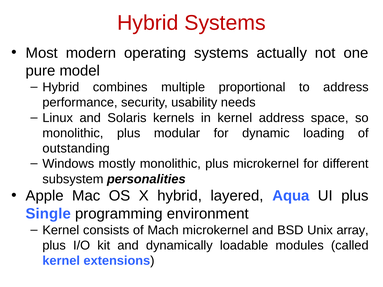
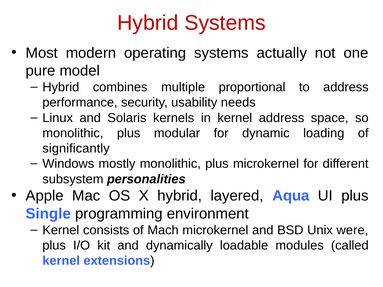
outstanding: outstanding -> significantly (76, 149)
array: array -> were (352, 230)
